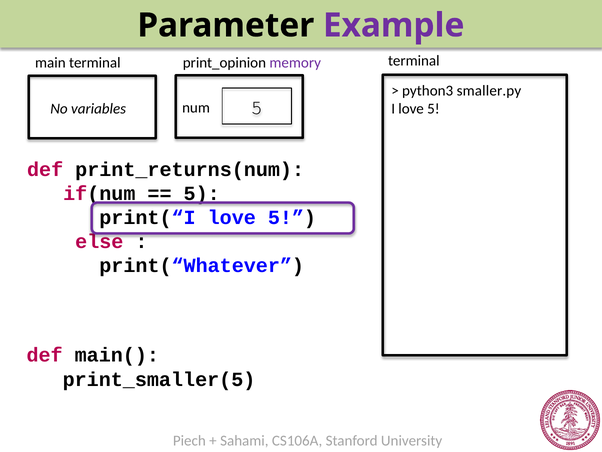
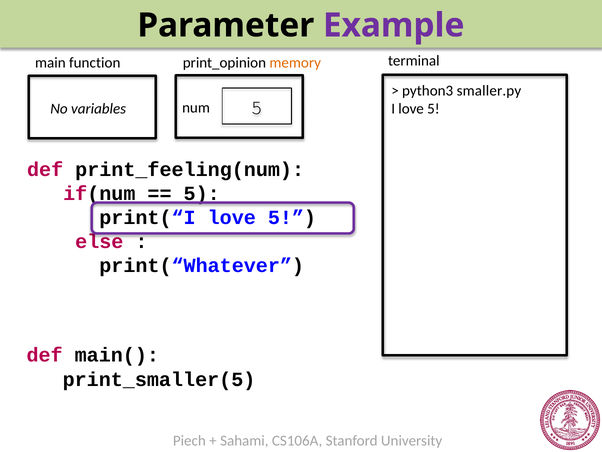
memory colour: purple -> orange (295, 63)
main terminal: terminal -> function (95, 63)
print_returns(num: print_returns(num -> print_feeling(num (190, 169)
